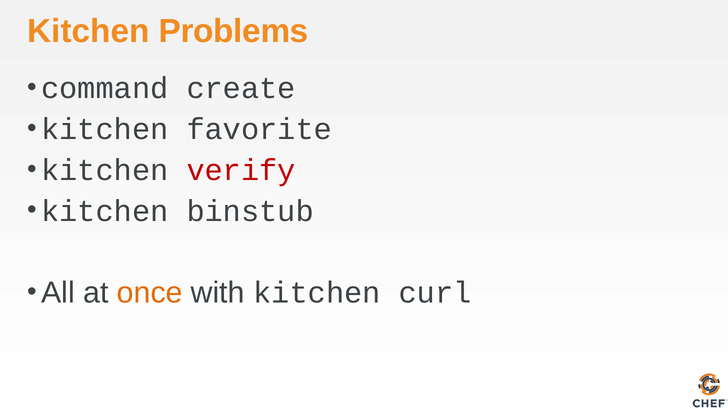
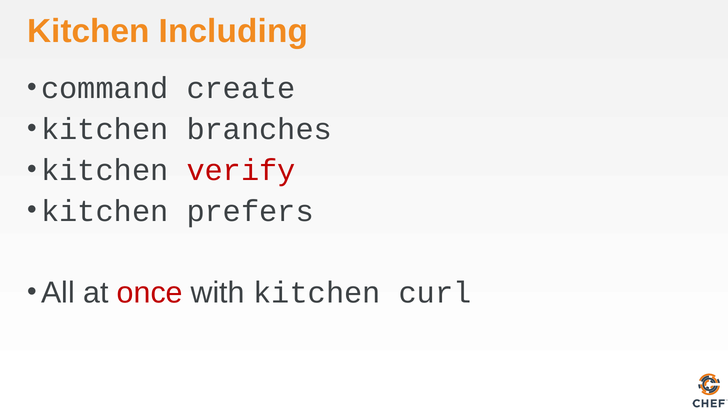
Problems: Problems -> Including (233, 31)
favorite: favorite -> branches (259, 130)
binstub: binstub -> prefers (250, 211)
once colour: orange -> red (150, 293)
